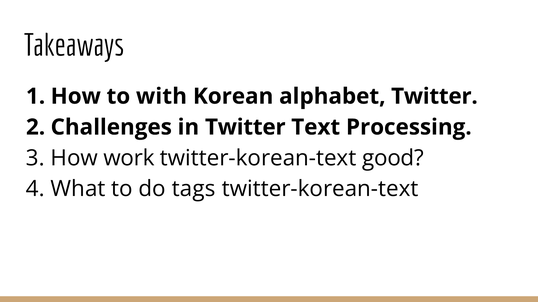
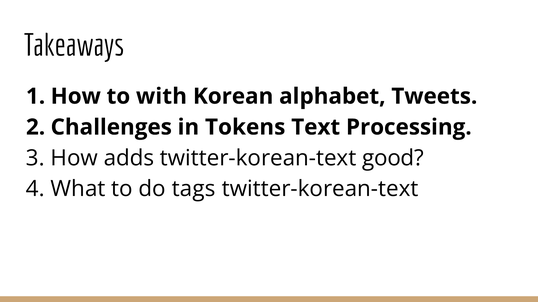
alphabet Twitter: Twitter -> Tweets (434, 96)
in Twitter: Twitter -> Tokens (245, 127)
work: work -> adds (129, 158)
